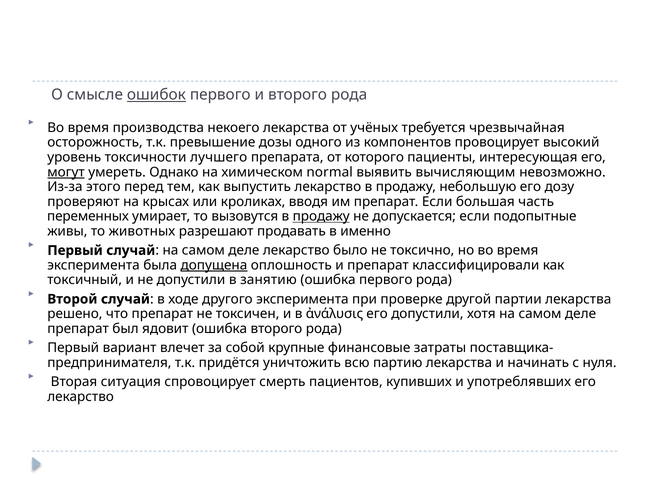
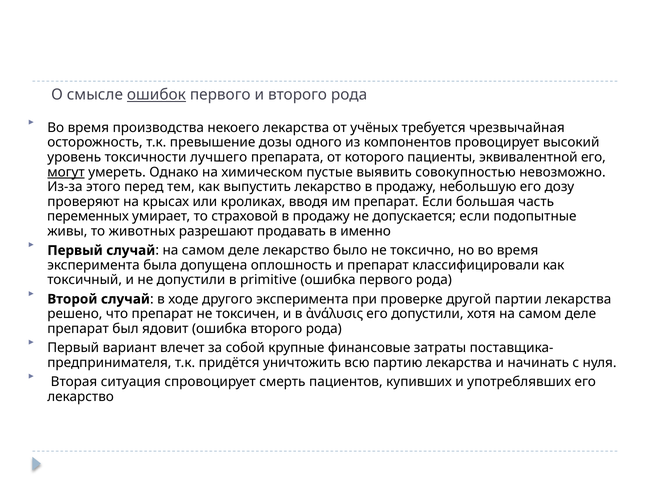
интересующая: интересующая -> эквивалентной (528, 157)
normal: normal -> пустые (330, 172)
вычисляющим: вычисляющим -> совокупностью (466, 172)
вызовутся: вызовутся -> страховой (245, 217)
продажу underline: present -> none (321, 217)
допущена underline: present -> none (214, 265)
занятию: занятию -> primitive (268, 280)
